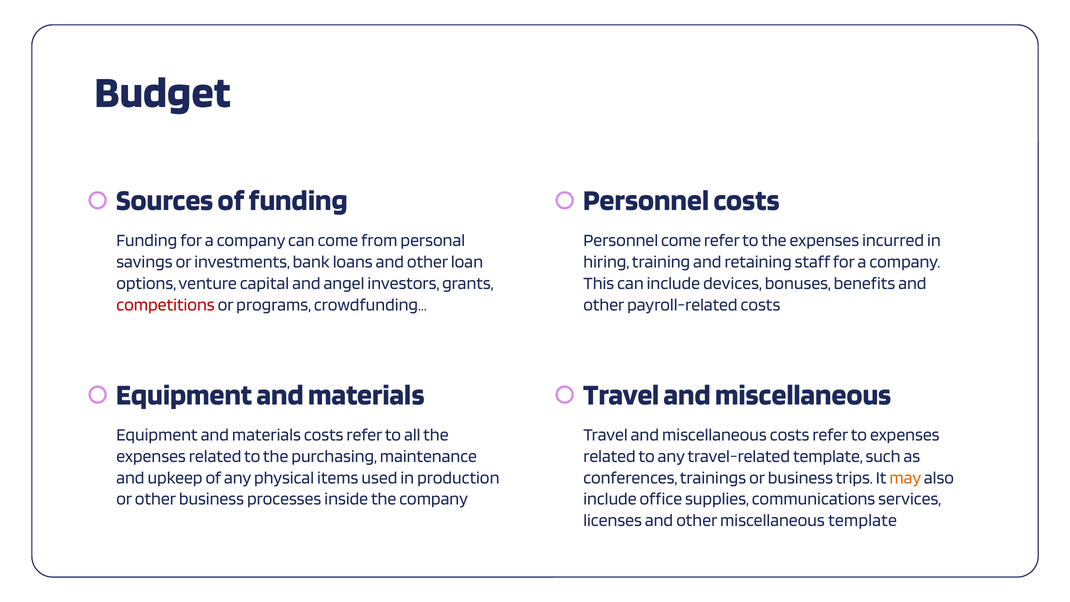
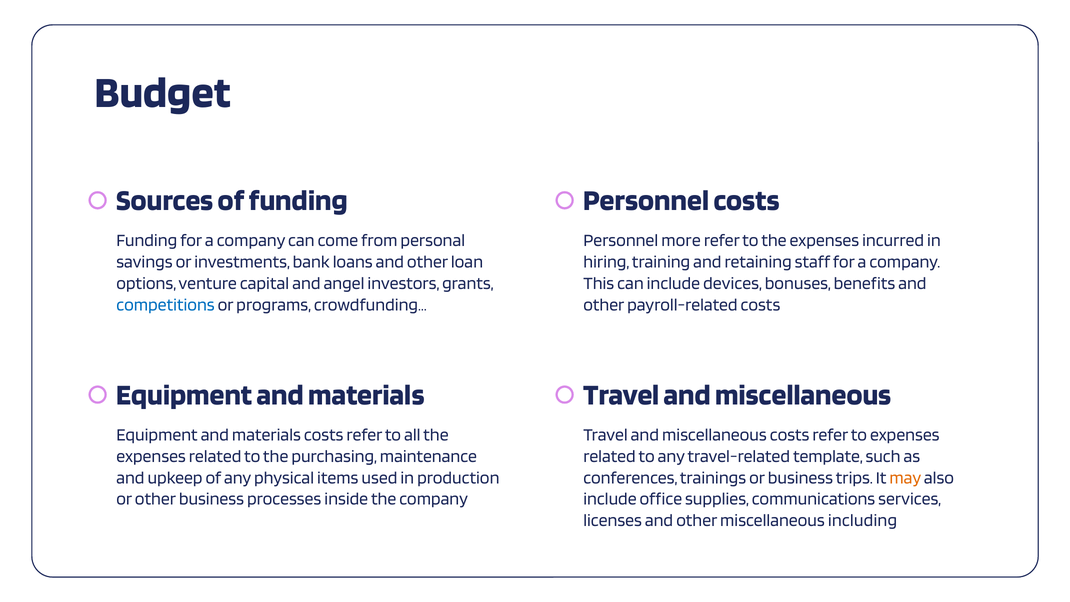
Personnel come: come -> more (681, 240)
competitions colour: red -> blue (166, 305)
miscellaneous template: template -> including (863, 520)
